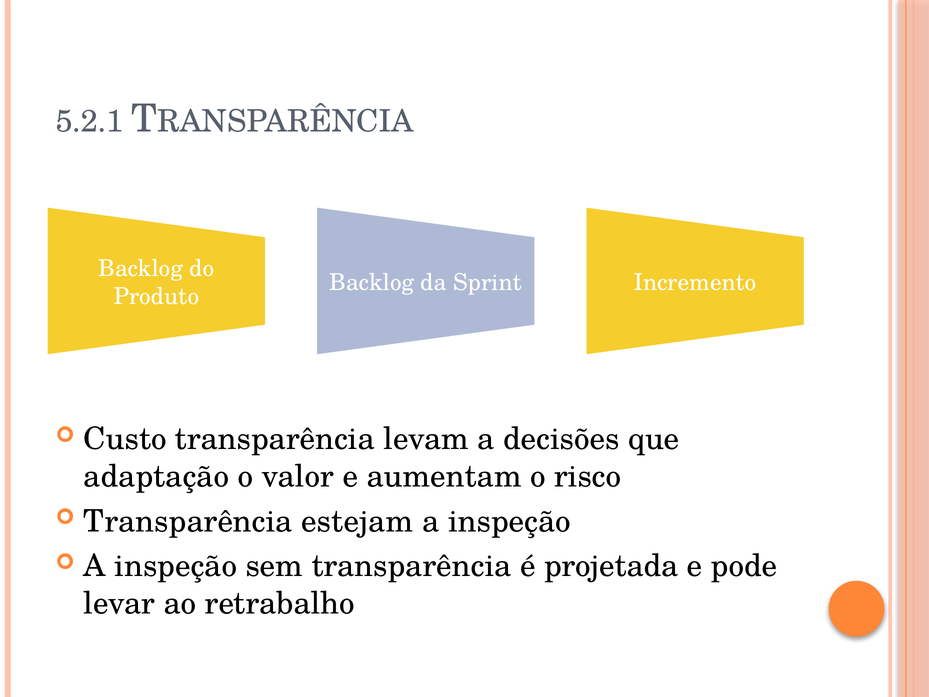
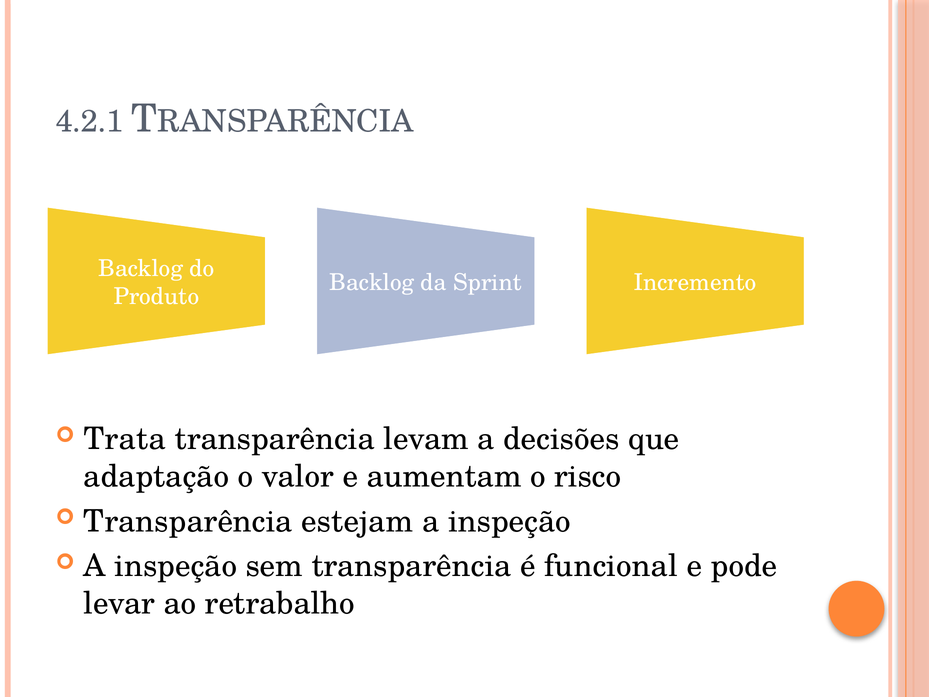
5.2.1: 5.2.1 -> 4.2.1 (89, 121)
Custo: Custo -> Trata (125, 439)
projetada: projetada -> funcional (611, 566)
